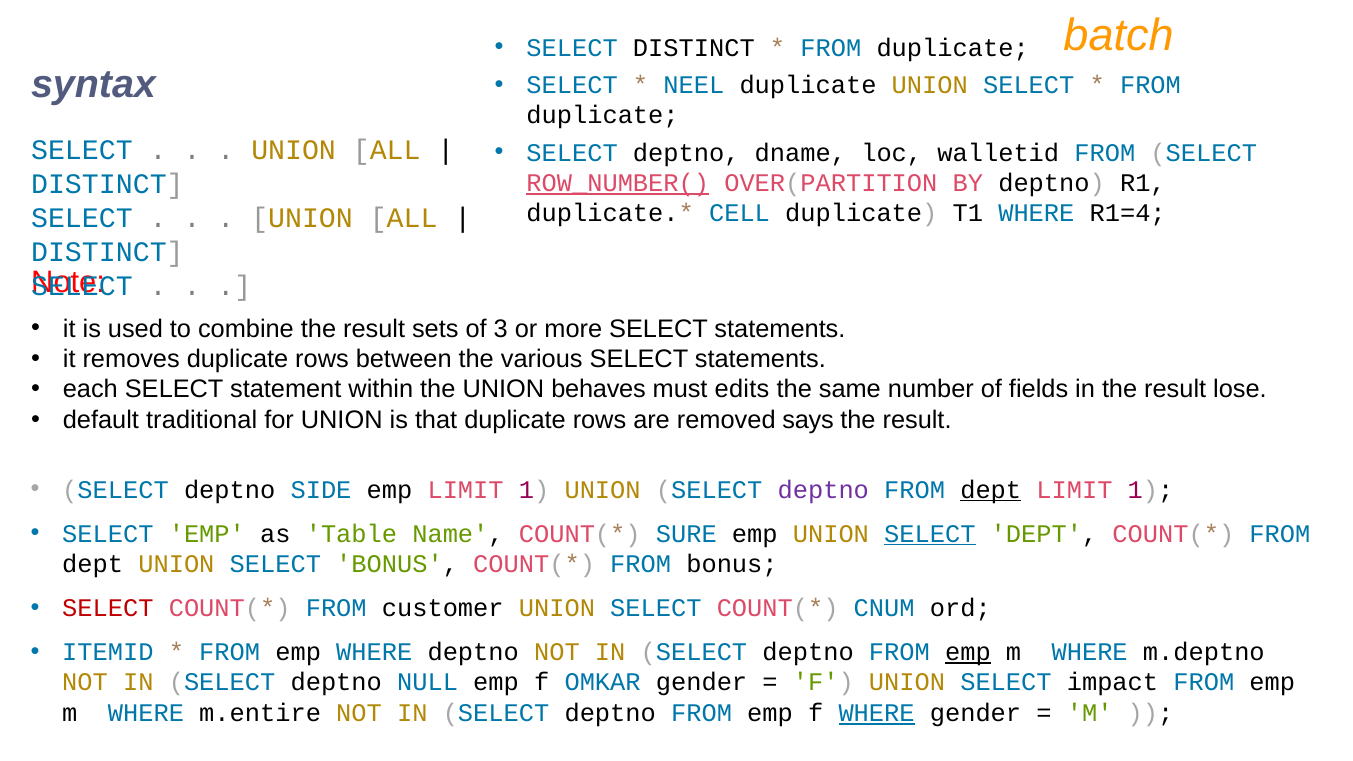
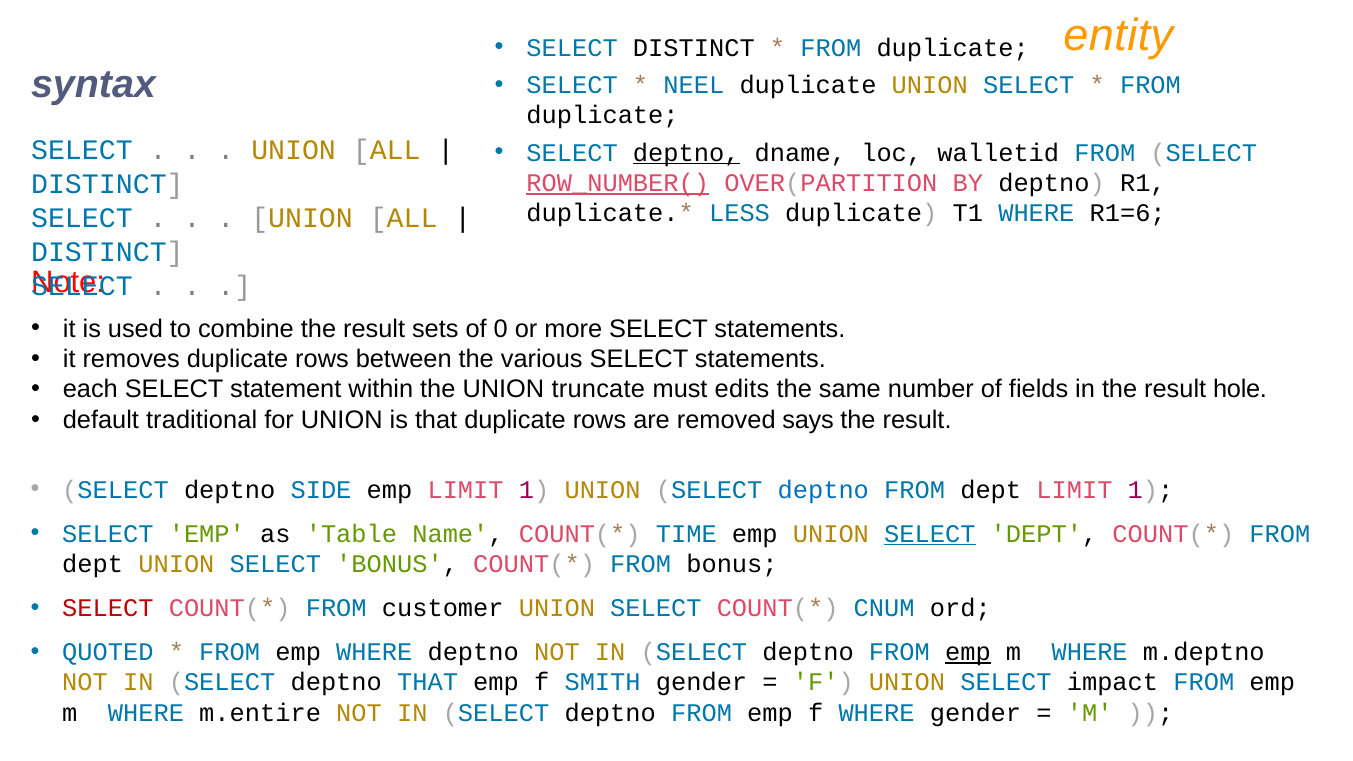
batch: batch -> entity (1118, 35)
deptno underline: none -> present (686, 153)
CELL: CELL -> LESS (740, 214)
R1=4: R1=4 -> R1=6 (1128, 214)
3: 3 -> 0 (501, 329)
behaves: behaves -> truncate (598, 390)
lose: lose -> hole (1240, 390)
deptno colour: purple -> blue (823, 490)
dept underline: present -> none (991, 490)
SURE: SURE -> TIME (686, 534)
ITEMID: ITEMID -> QUOTED (108, 652)
deptno NULL: NULL -> THAT (428, 683)
OMKAR: OMKAR -> SMITH (603, 683)
WHERE underline: present -> none (877, 713)
